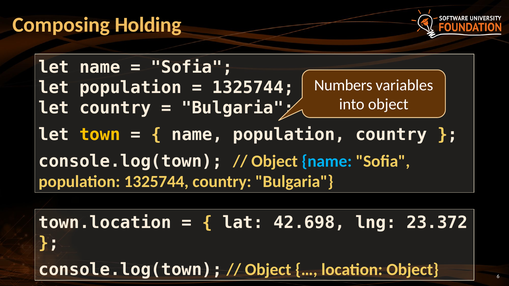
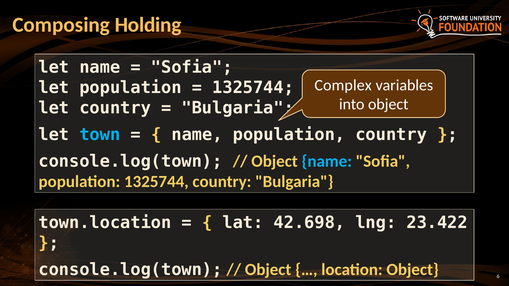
Numbers: Numbers -> Complex (343, 85)
town colour: yellow -> light blue (100, 135)
23.372: 23.372 -> 23.422 (437, 223)
